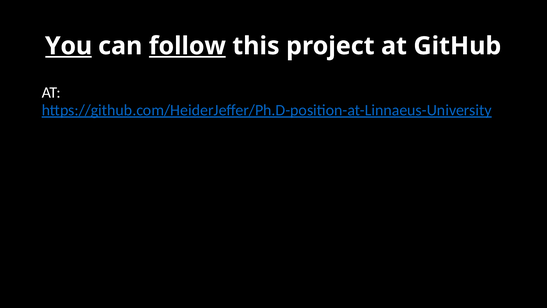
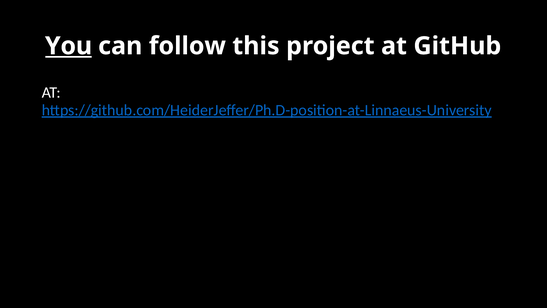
follow underline: present -> none (187, 46)
